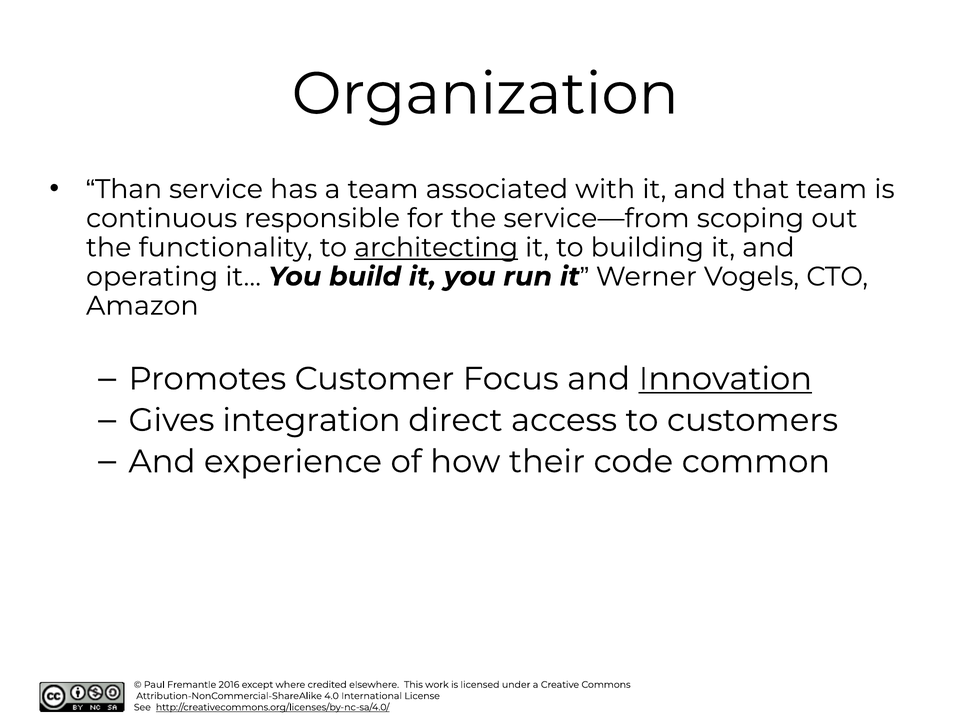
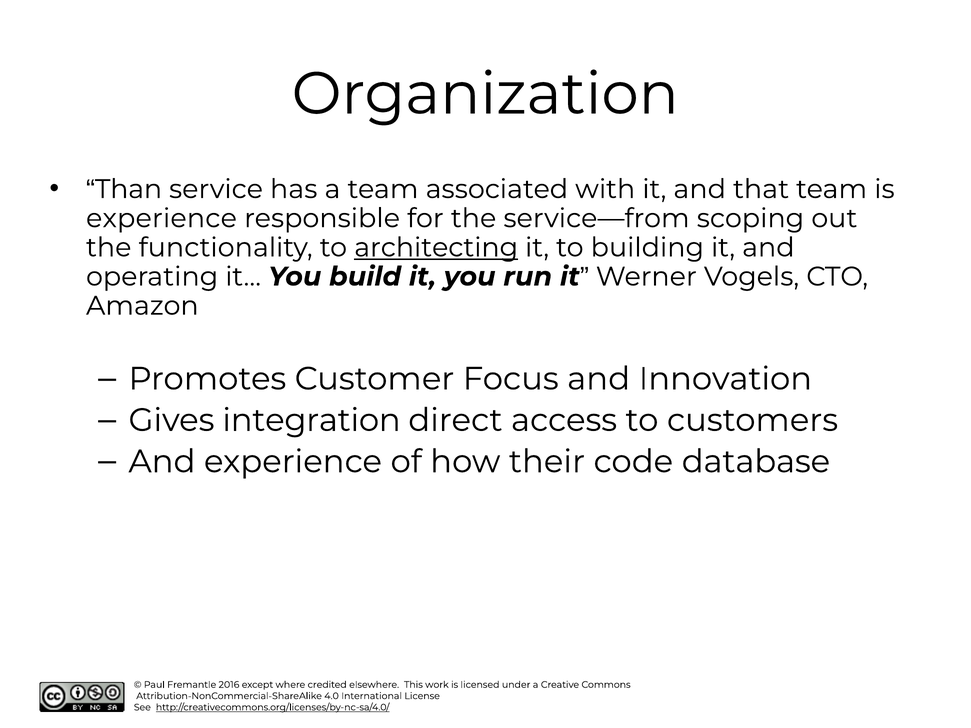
continuous: continuous -> experience (161, 218)
Innovation underline: present -> none (725, 379)
common: common -> database (756, 462)
